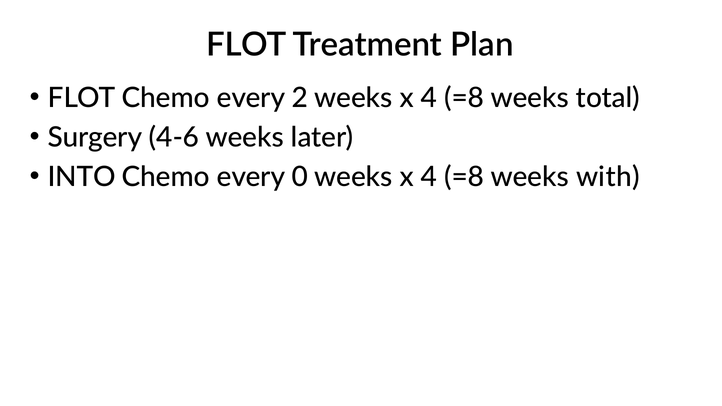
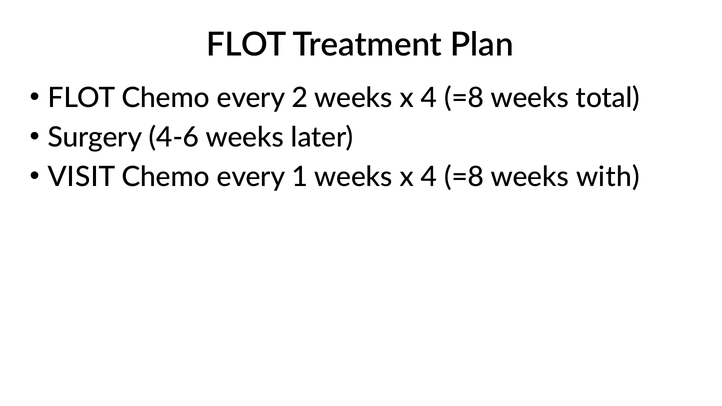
INTO: INTO -> VISIT (81, 177)
0: 0 -> 1 (300, 177)
